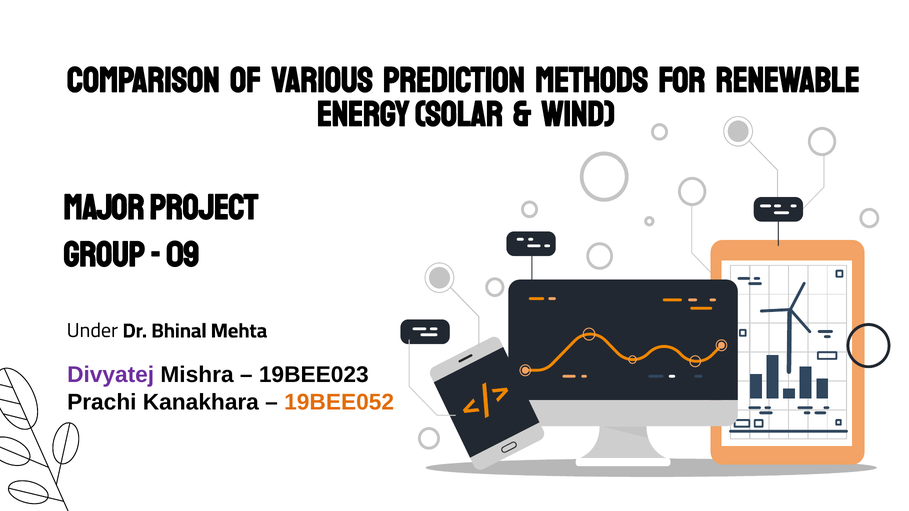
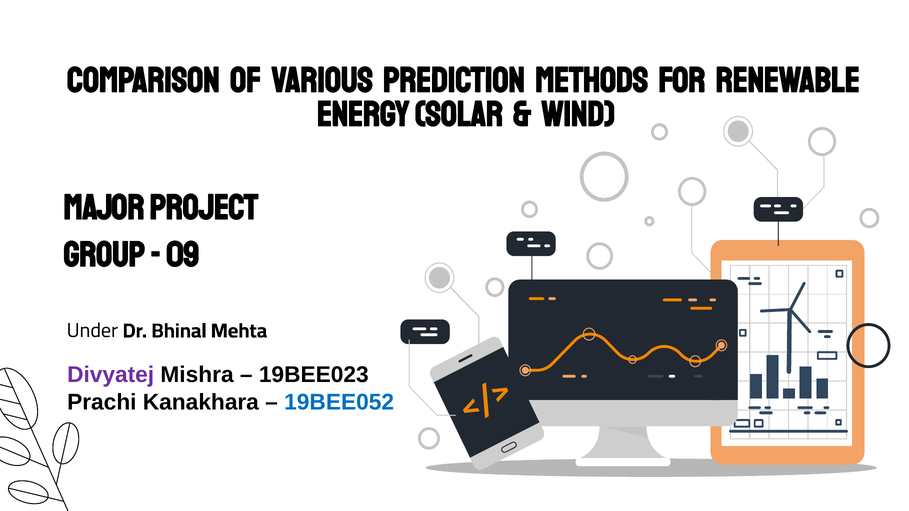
19BEE052 colour: orange -> blue (339, 403)
